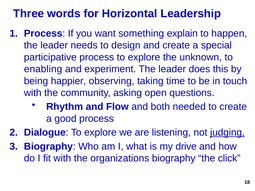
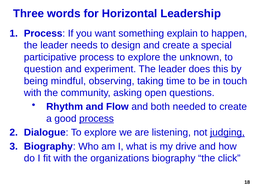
enabling: enabling -> question (43, 69)
happier: happier -> mindful (68, 81)
process underline: none -> present (97, 119)
